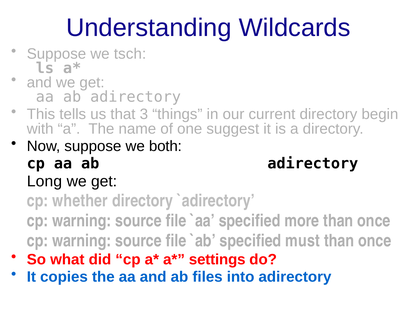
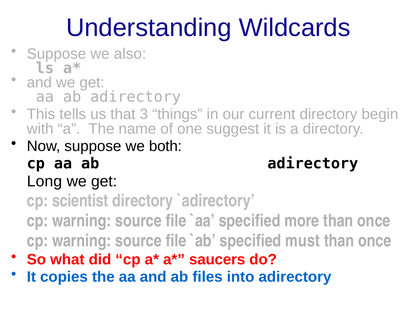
tsch: tsch -> also (130, 54)
whether: whether -> scientist (80, 201)
settings: settings -> saucers (217, 260)
